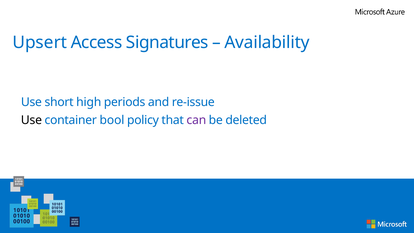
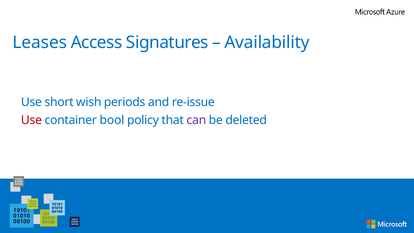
Upsert: Upsert -> Leases (40, 42)
high: high -> wish (89, 102)
Use colour: black -> red (31, 120)
